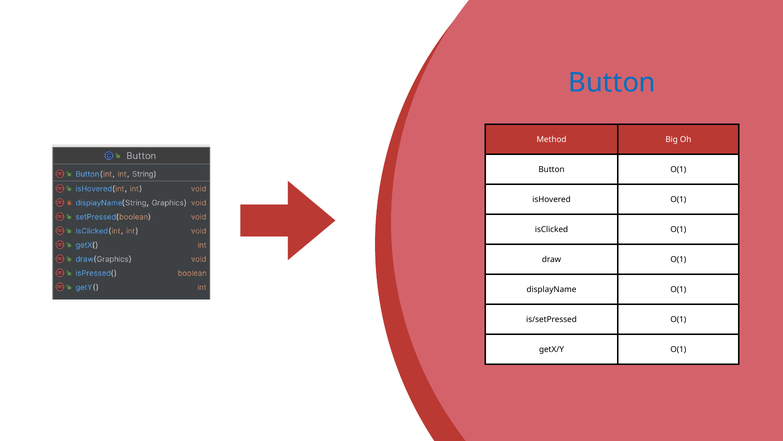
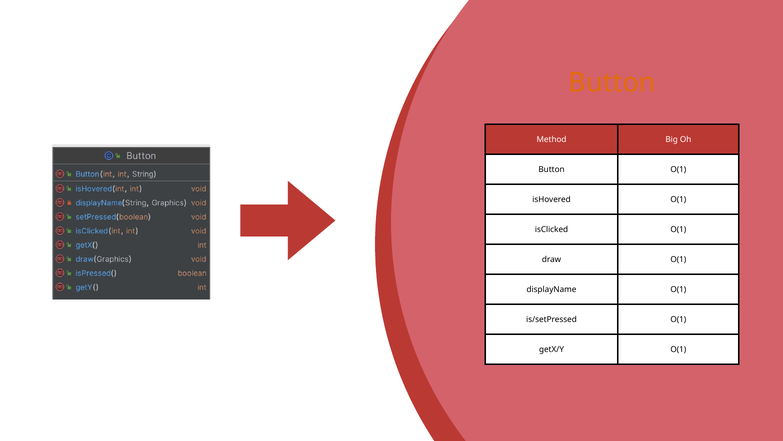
Button colour: blue -> orange (612, 83)
